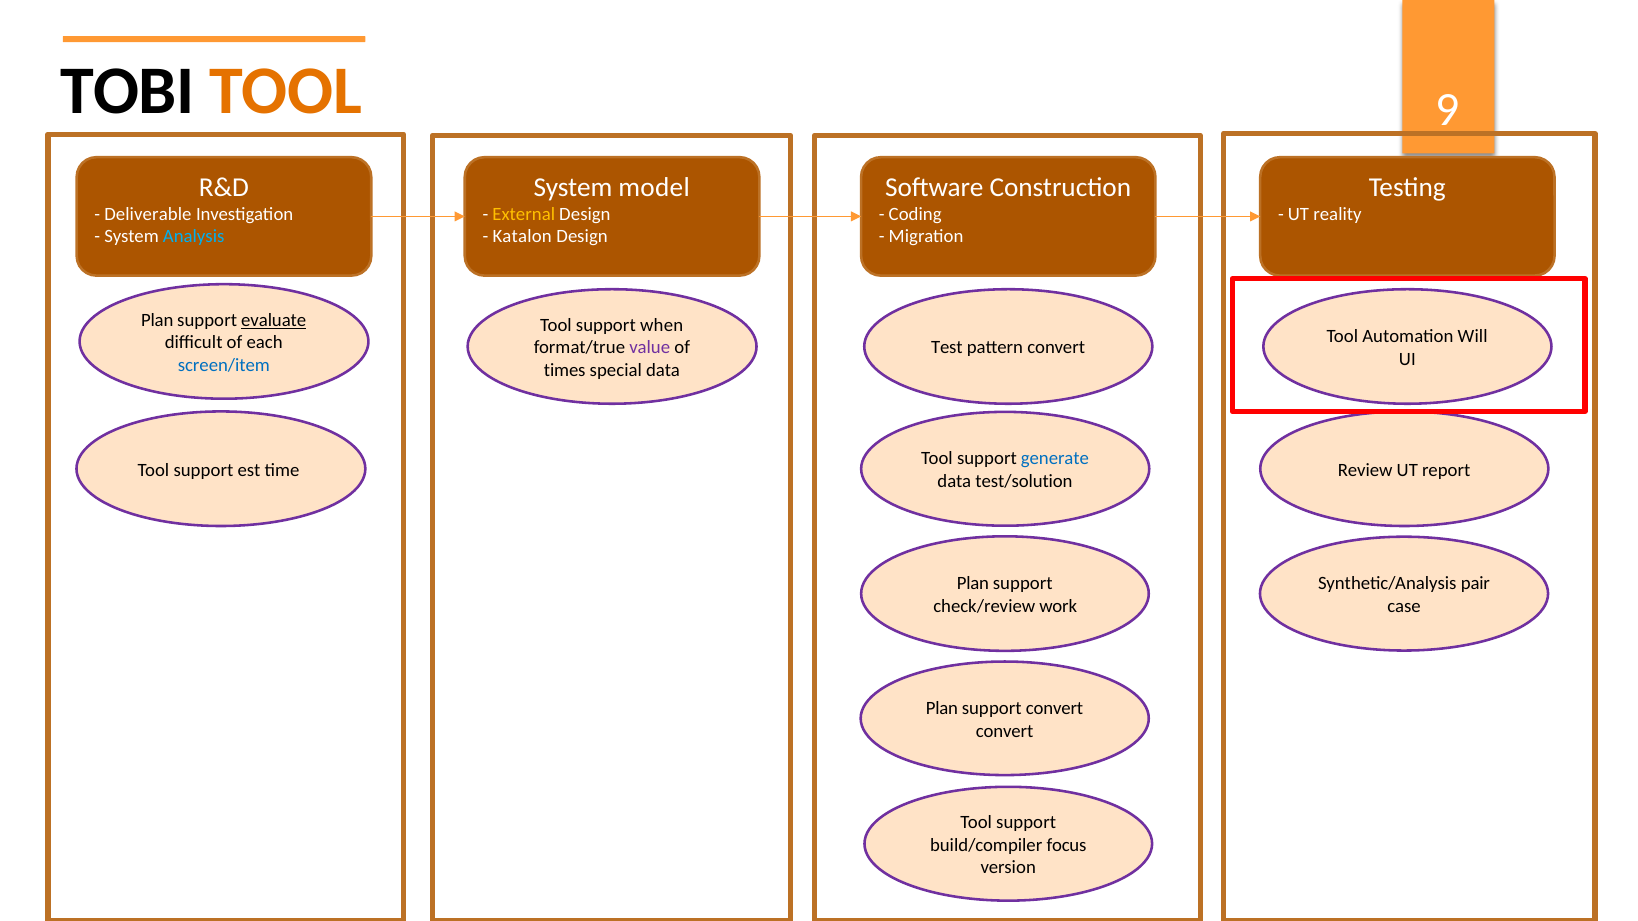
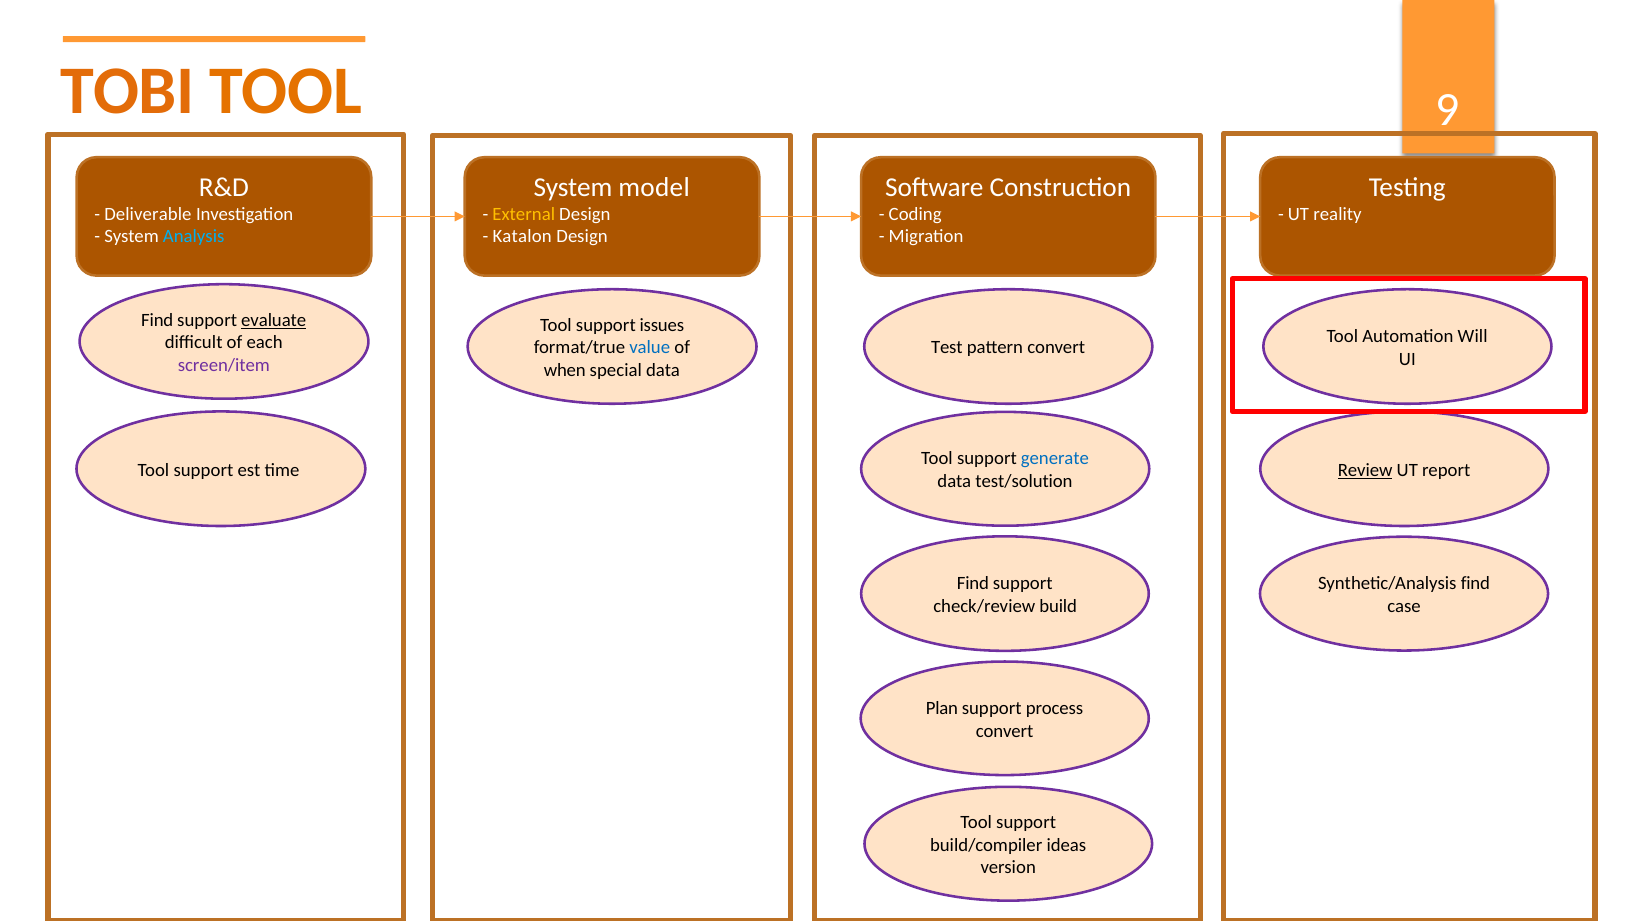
TOBI colour: black -> orange (127, 91)
Plan: Plan -> Find (157, 320)
when: when -> issues (662, 325)
value colour: purple -> blue (650, 348)
screen/item colour: blue -> purple (224, 365)
times: times -> when (565, 370)
Review underline: none -> present (1365, 470)
Plan: Plan -> Find (973, 584)
Synthetic/Analysis pair: pair -> find (1475, 584)
work: work -> build (1058, 606)
support convert: convert -> process (1055, 709)
focus: focus -> ideas (1066, 845)
